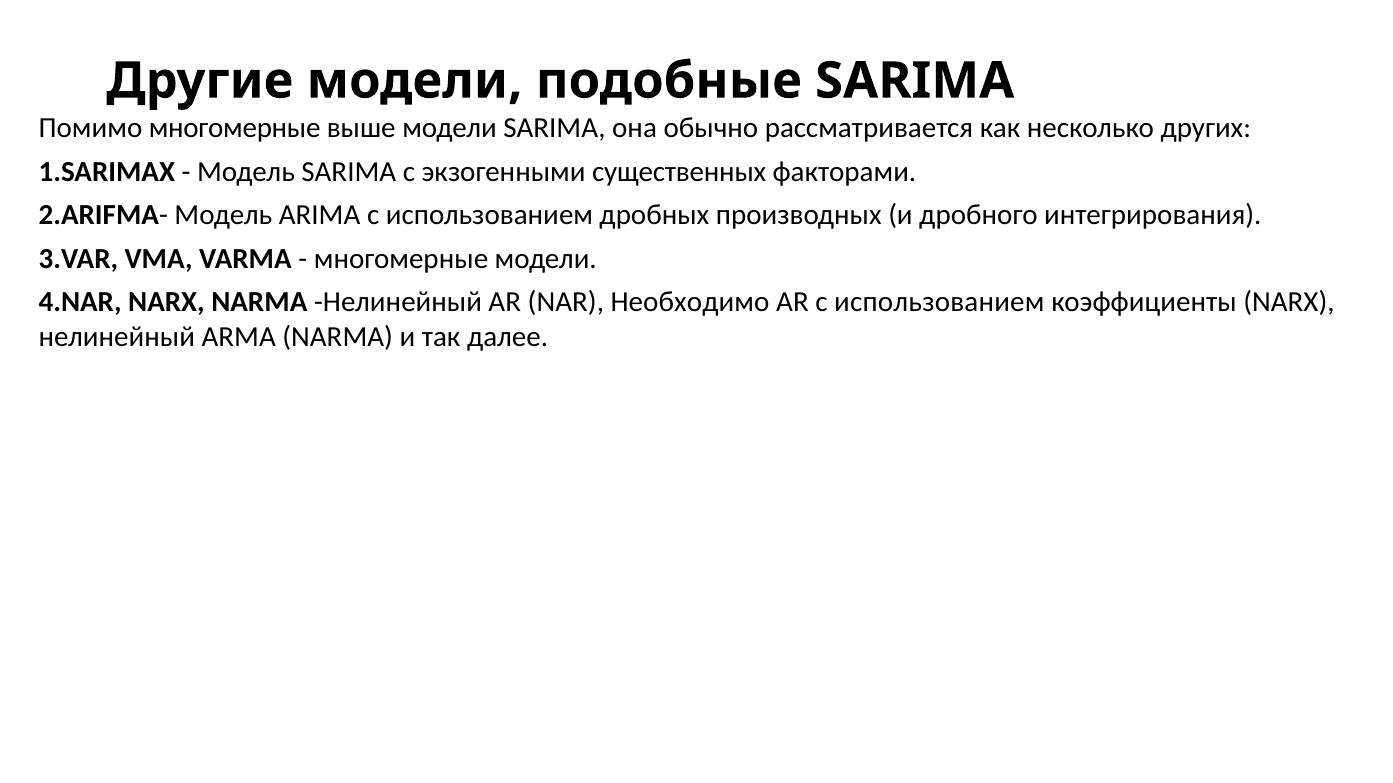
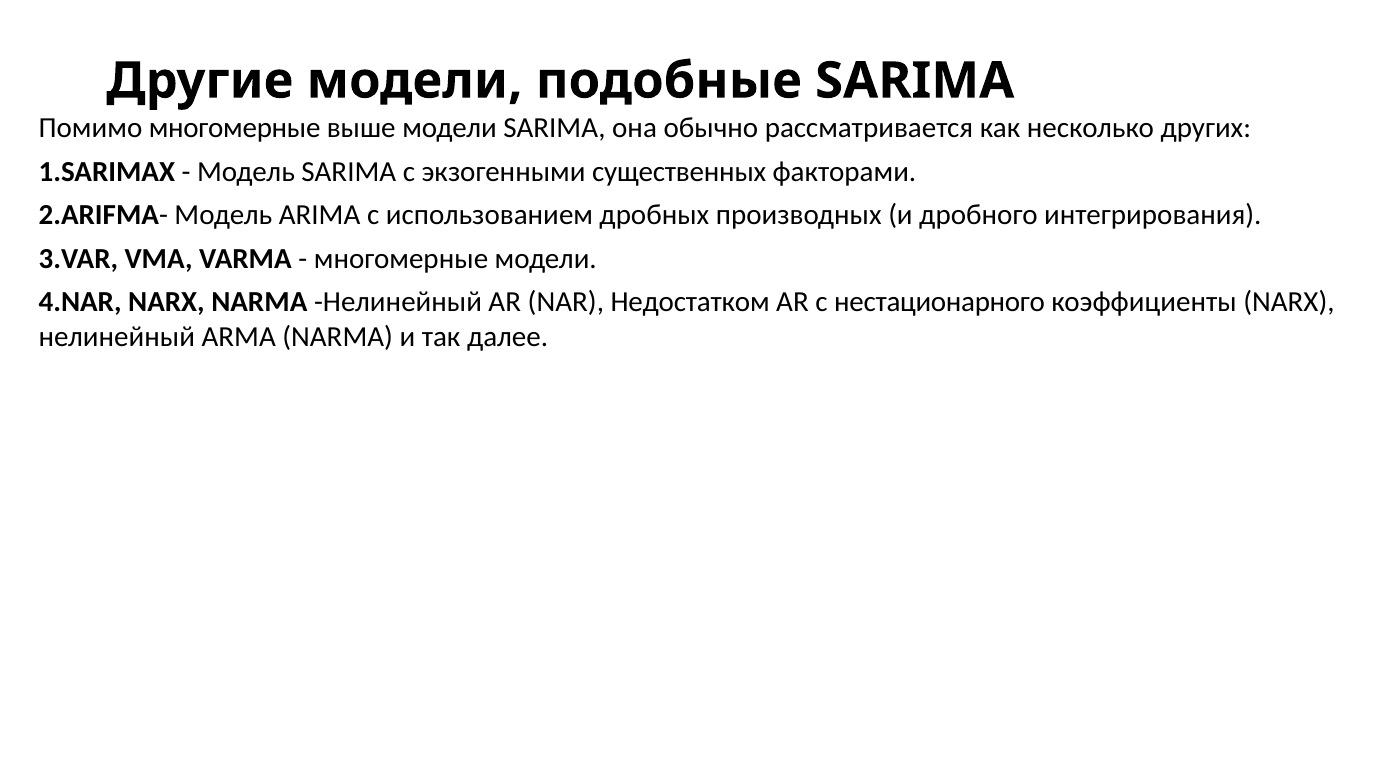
Необходимо: Необходимо -> Недостатком (690, 303)
AR с использованием: использованием -> нестационарного (940, 303)
